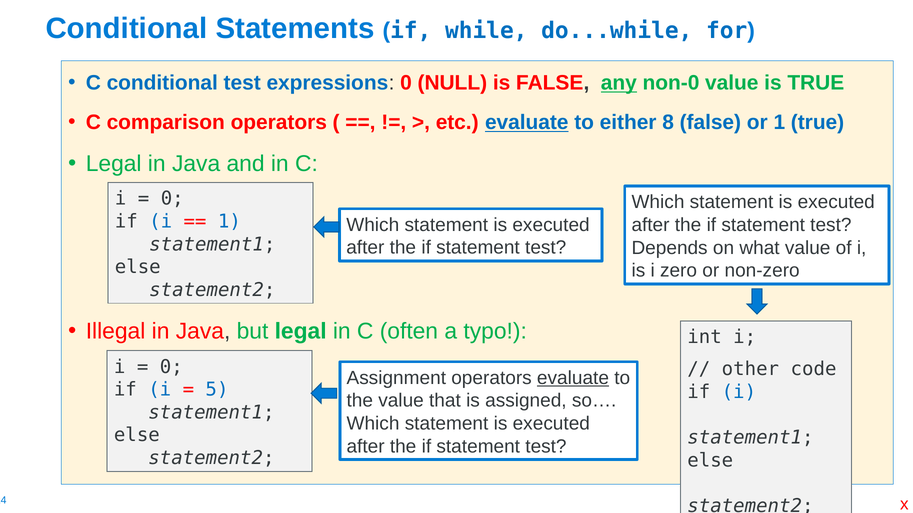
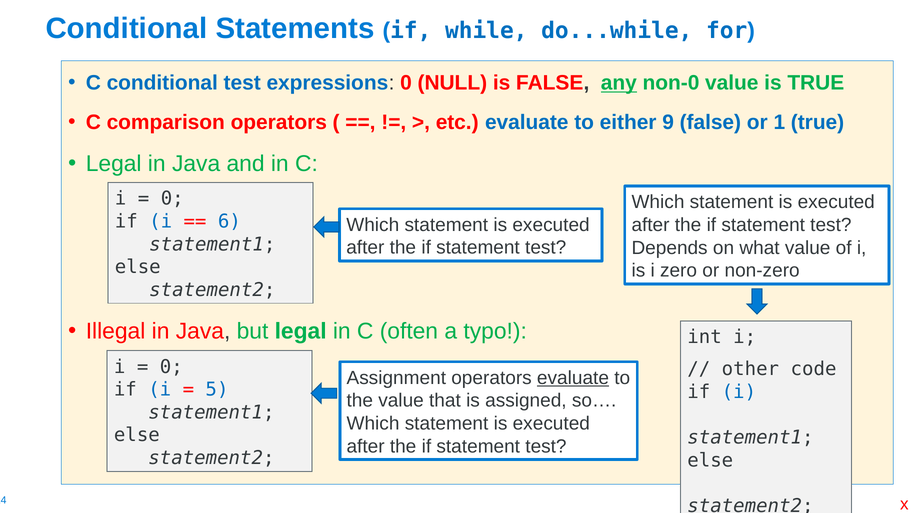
evaluate underline: present -> none (527, 123)
8: 8 -> 9 (668, 123)
1: 1 -> 6 (229, 222)
